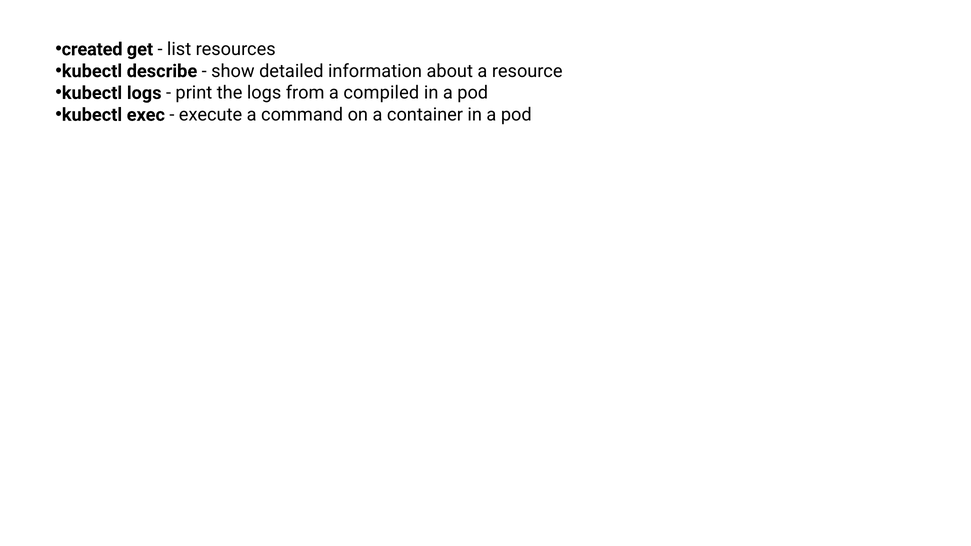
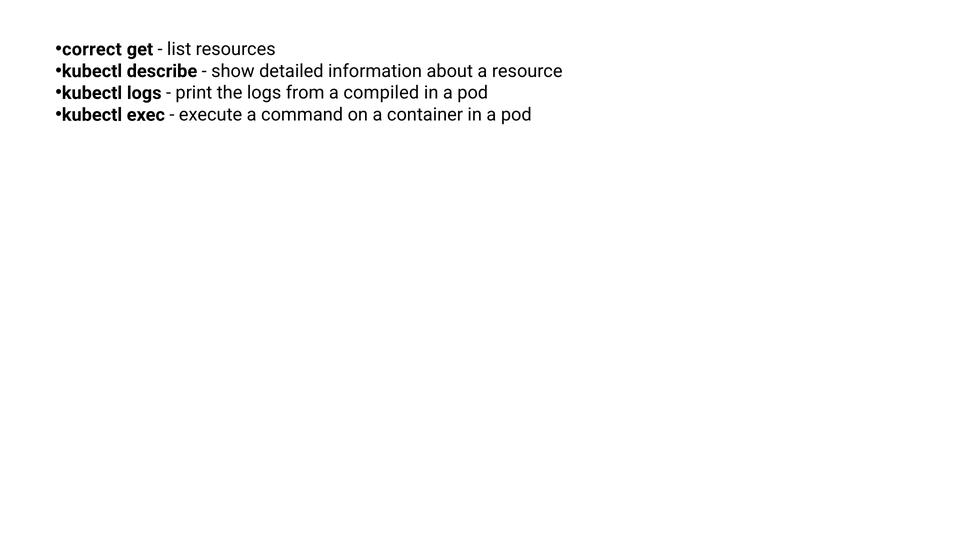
created: created -> correct (92, 49)
